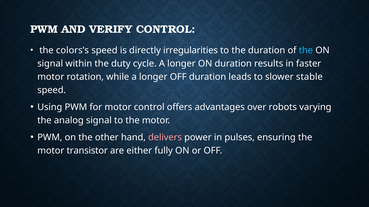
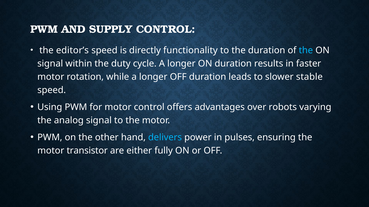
VERIFY: VERIFY -> SUPPLY (111, 29)
colors’s: colors’s -> editor’s (72, 50)
irregularities: irregularities -> functionality (190, 50)
delivers colour: pink -> light blue (165, 138)
